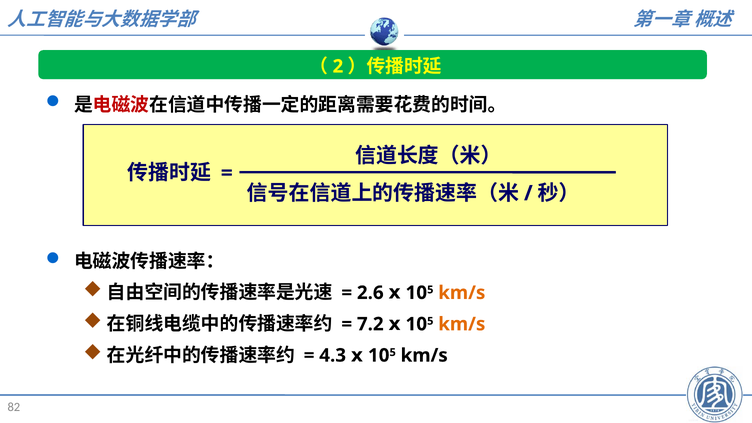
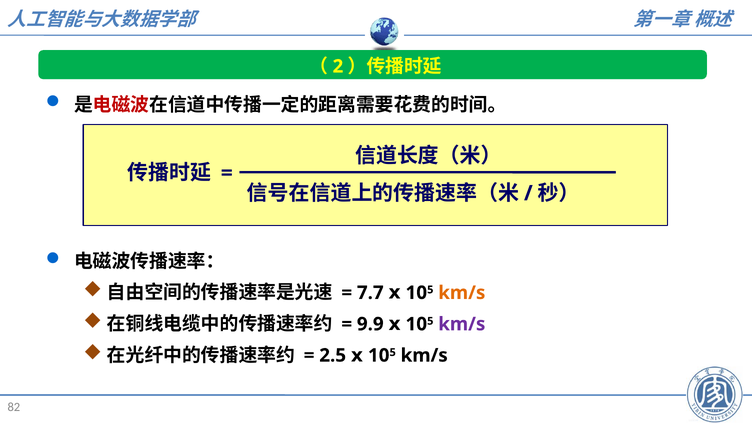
2.6: 2.6 -> 7.7 (370, 293)
7.2: 7.2 -> 9.9 (370, 324)
km/s colour: orange -> purple (462, 324)
4.3: 4.3 -> 2.5 (333, 355)
